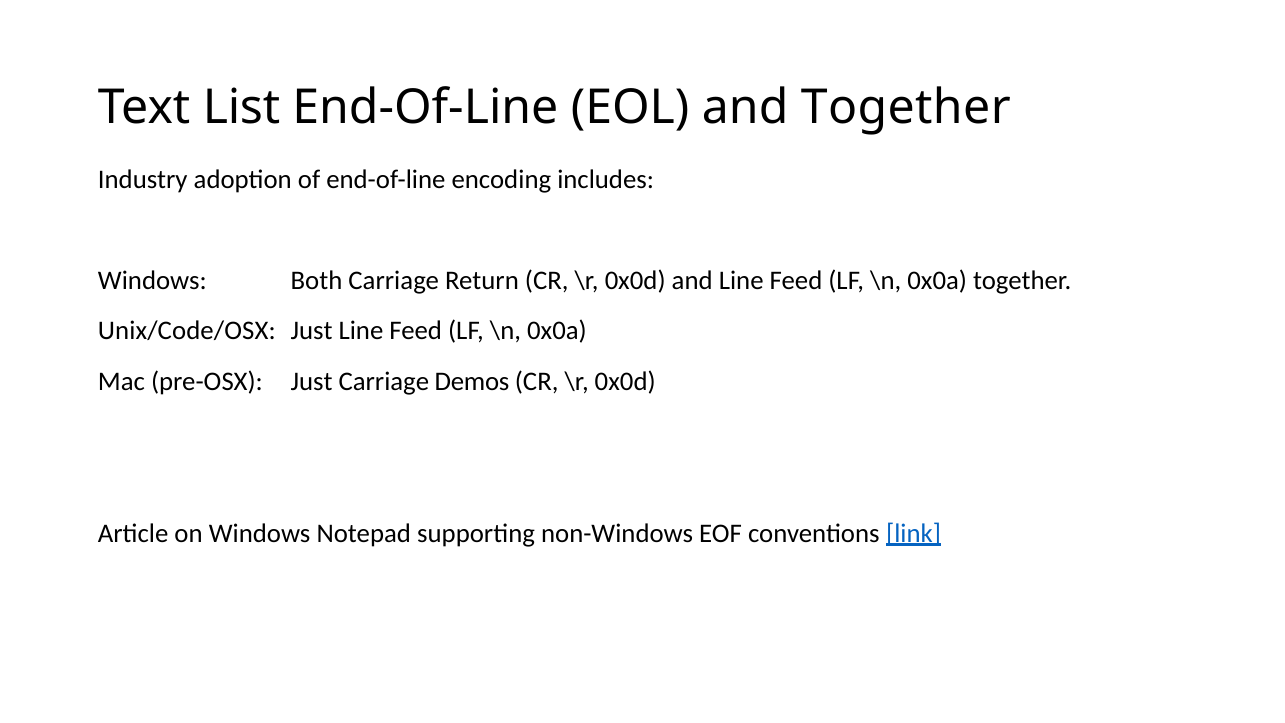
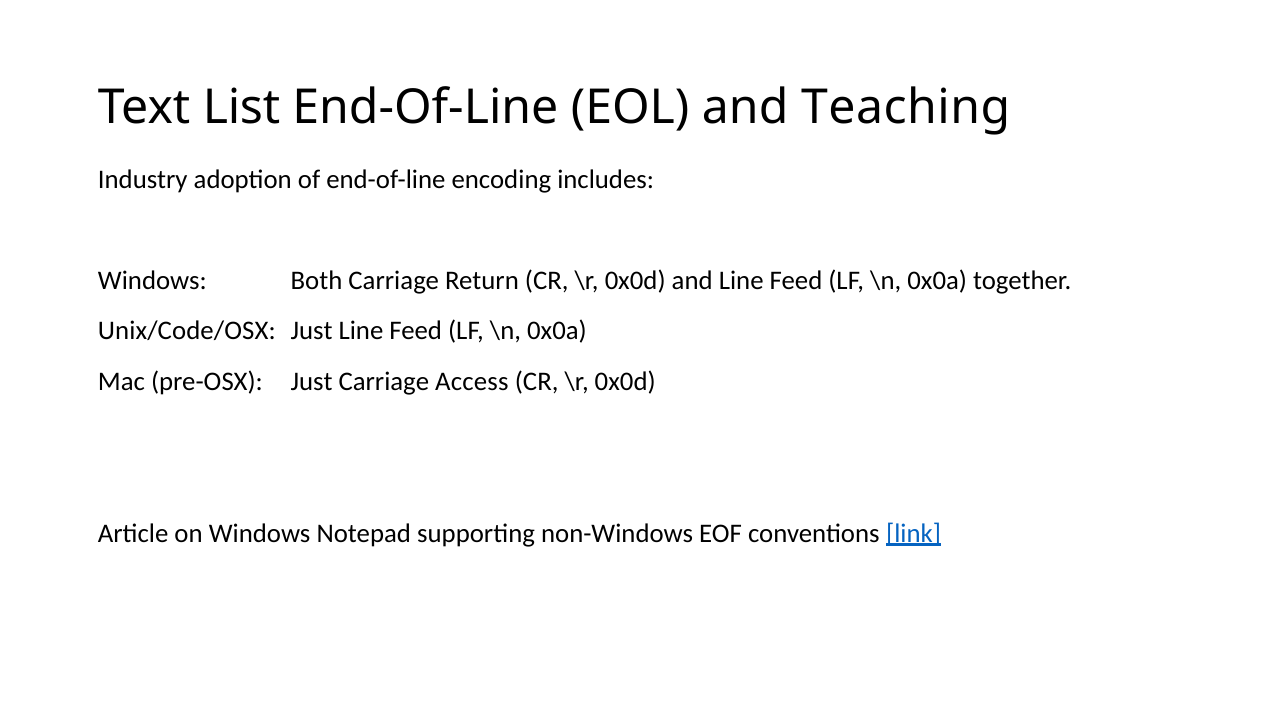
and Together: Together -> Teaching (906, 108)
Demos: Demos -> Access (472, 381)
